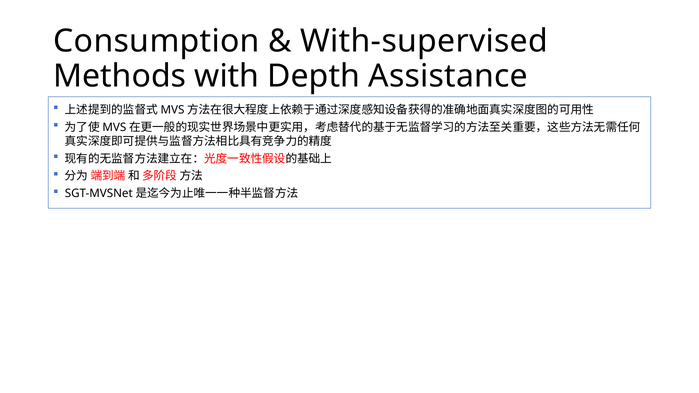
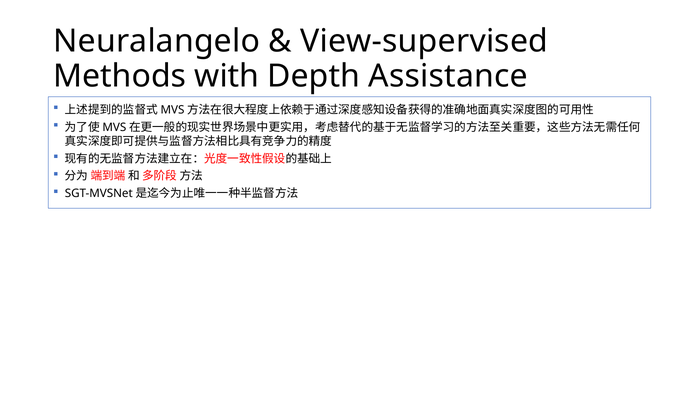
Consumption: Consumption -> Neuralangelo (157, 41)
With-supervised: With-supervised -> View-supervised (424, 41)
